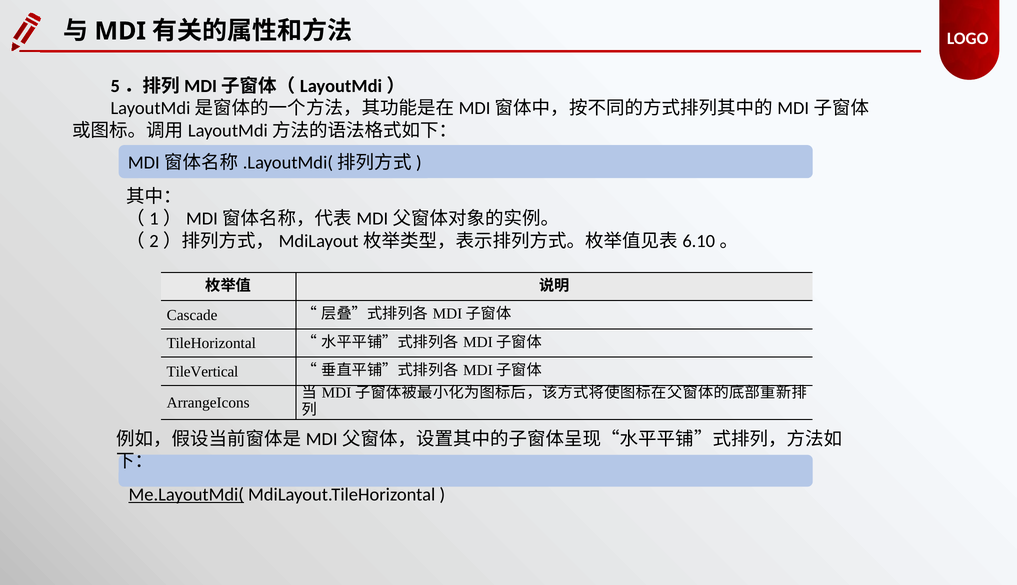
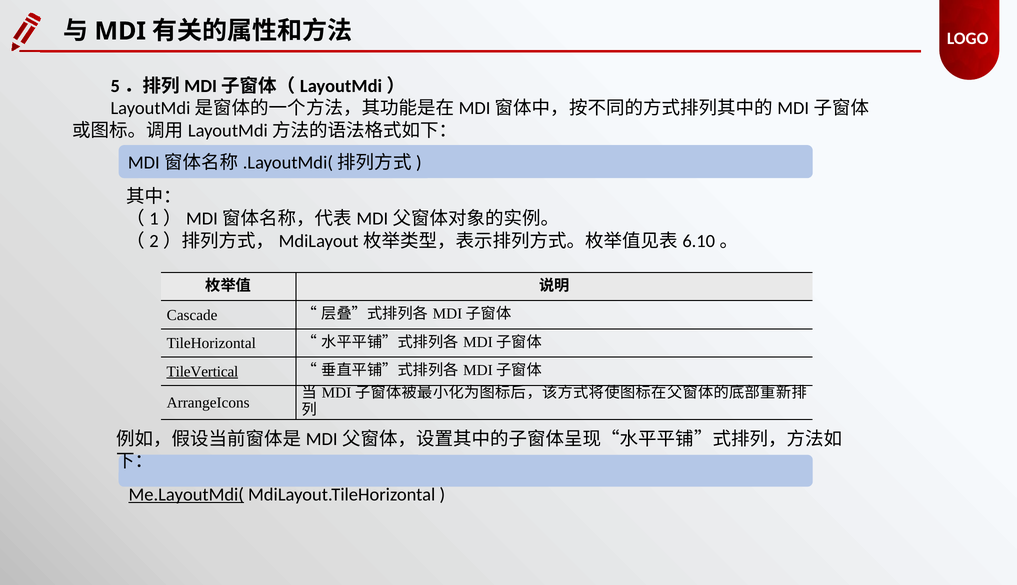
TileVertical underline: none -> present (202, 372)
